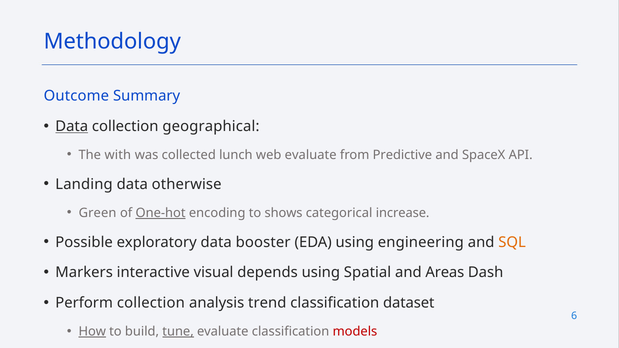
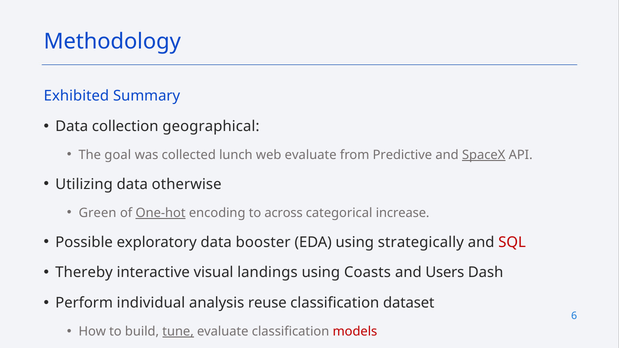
Outcome: Outcome -> Exhibited (76, 96)
Data underline: present -> none (72, 126)
with: with -> goal (118, 155)
SpaceX underline: none -> present (484, 155)
Landing: Landing -> Utilizing (84, 184)
shows: shows -> across (284, 213)
engineering: engineering -> strategically (421, 242)
SQL colour: orange -> red (512, 242)
Markers: Markers -> Thereby (84, 273)
depends: depends -> landings (267, 273)
Spatial: Spatial -> Coasts (367, 273)
Areas: Areas -> Users (445, 273)
Perform collection: collection -> individual (151, 303)
trend: trend -> reuse (267, 303)
How underline: present -> none (92, 332)
